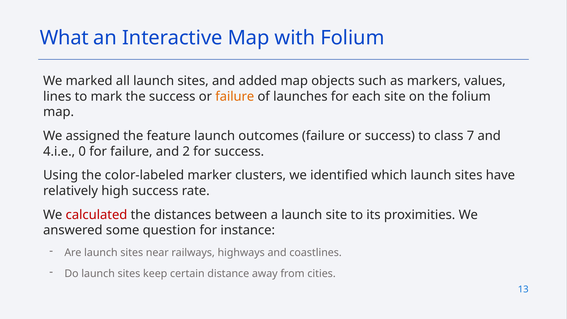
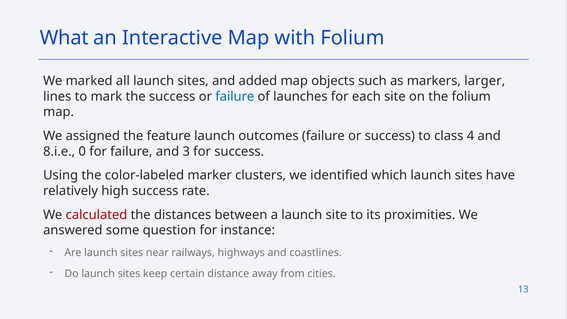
values: values -> larger (485, 81)
failure colour: orange -> blue (235, 96)
7: 7 -> 4 (470, 136)
4.i.e: 4.i.e -> 8.i.e (59, 151)
2: 2 -> 3 (186, 151)
